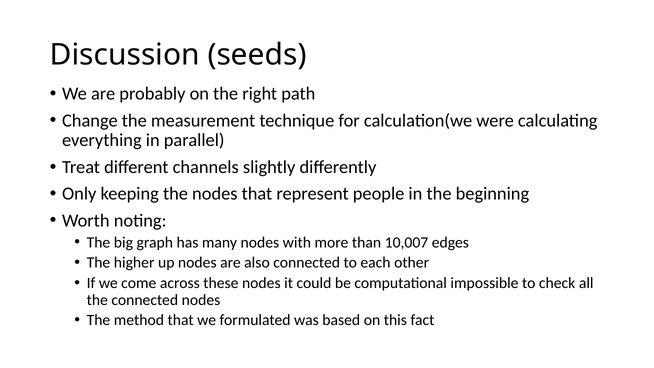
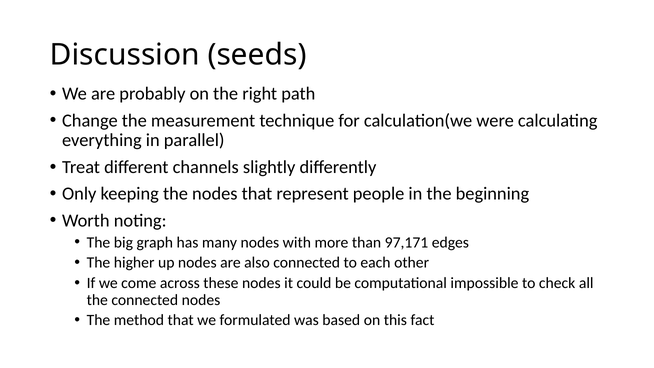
10,007: 10,007 -> 97,171 (406, 242)
